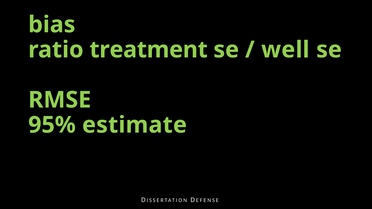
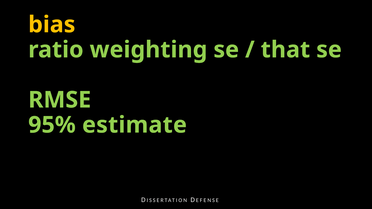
bias colour: light green -> yellow (52, 25)
treatment: treatment -> weighting (148, 50)
well: well -> that (285, 50)
